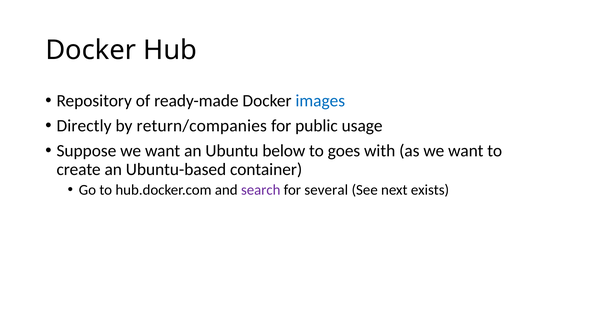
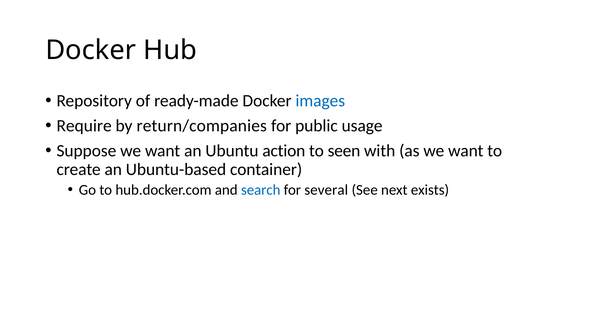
Directly: Directly -> Require (84, 126)
below: below -> action (284, 150)
goes: goes -> seen (344, 150)
search colour: purple -> blue (261, 190)
